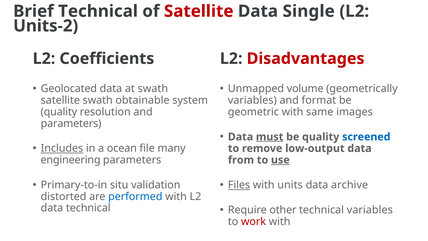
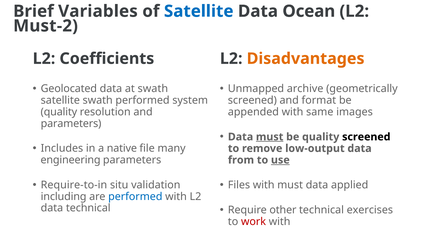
Brief Technical: Technical -> Variables (98, 11)
Satellite colour: red -> blue (199, 11)
Single: Single -> Ocean (309, 11)
Units-2: Units-2 -> Must-2 (46, 26)
Disadvantages colour: red -> orange (306, 59)
volume: volume -> archive (305, 89)
swath obtainable: obtainable -> performed (143, 100)
variables: variables -> screened (252, 100)
geometric: geometric -> appended (253, 112)
screened colour: blue -> black (366, 137)
Includes underline: present -> none (62, 148)
ocean: ocean -> native (122, 148)
Primary-to-in: Primary-to-in -> Require-to-in (74, 185)
Files underline: present -> none (239, 185)
with units: units -> must (290, 185)
archive: archive -> applied (350, 185)
distorted: distorted -> including (64, 196)
technical variables: variables -> exercises (370, 210)
